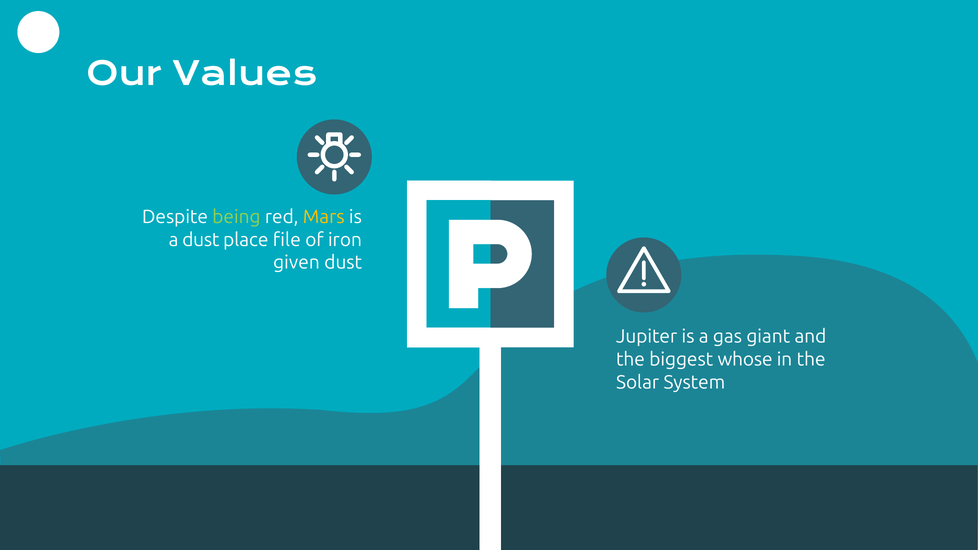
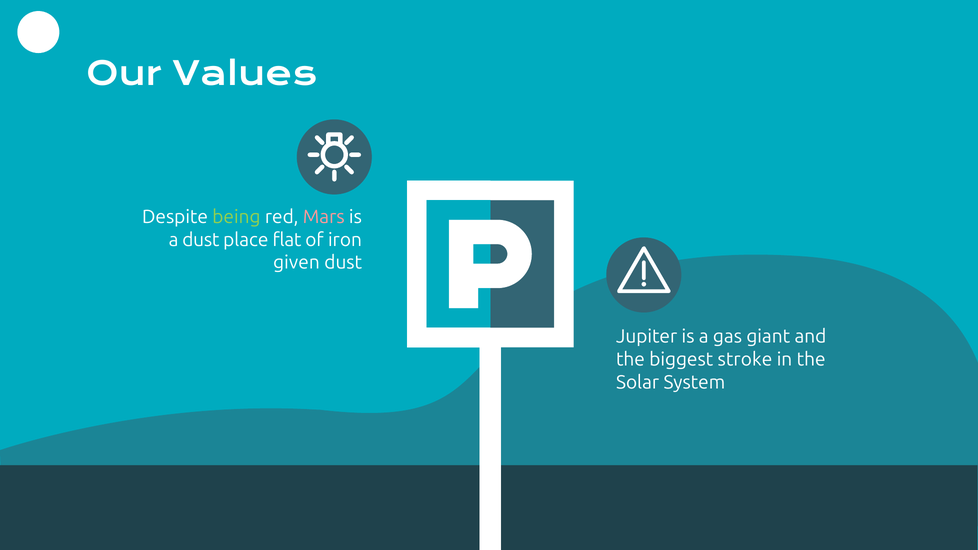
Mars colour: yellow -> pink (324, 217)
file: file -> flat (287, 240)
whose: whose -> stroke (745, 360)
